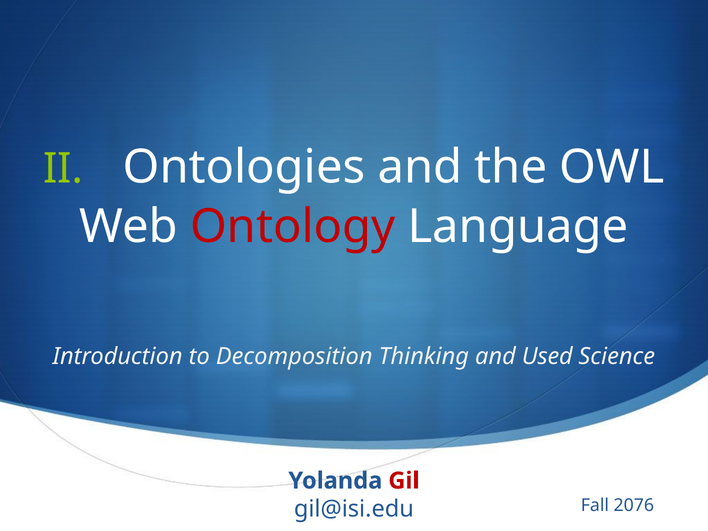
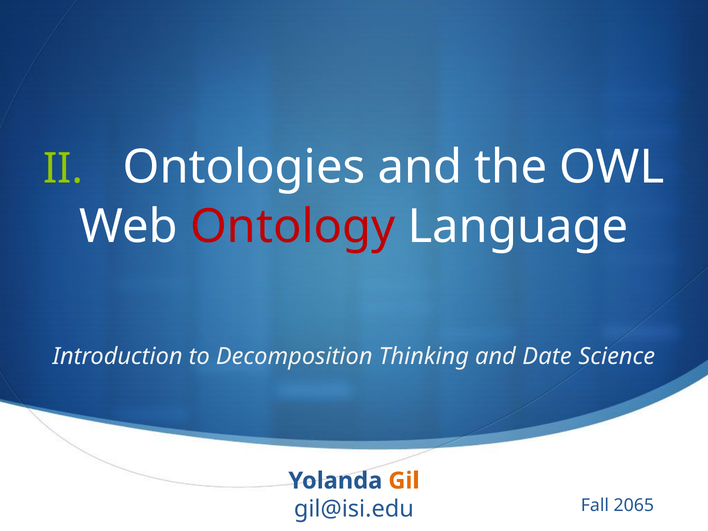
Used: Used -> Date (547, 356)
Gil colour: red -> orange (404, 481)
2076: 2076 -> 2065 (634, 505)
